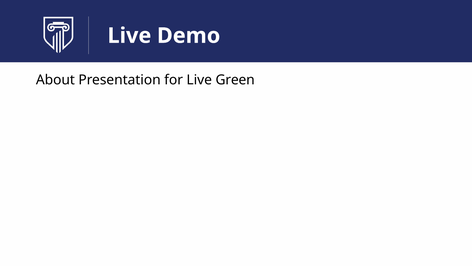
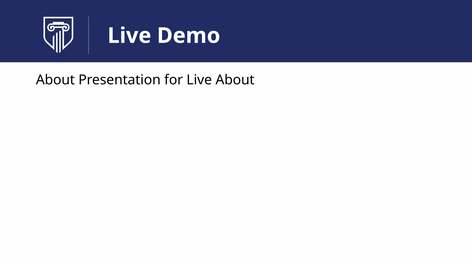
Live Green: Green -> About (235, 80)
